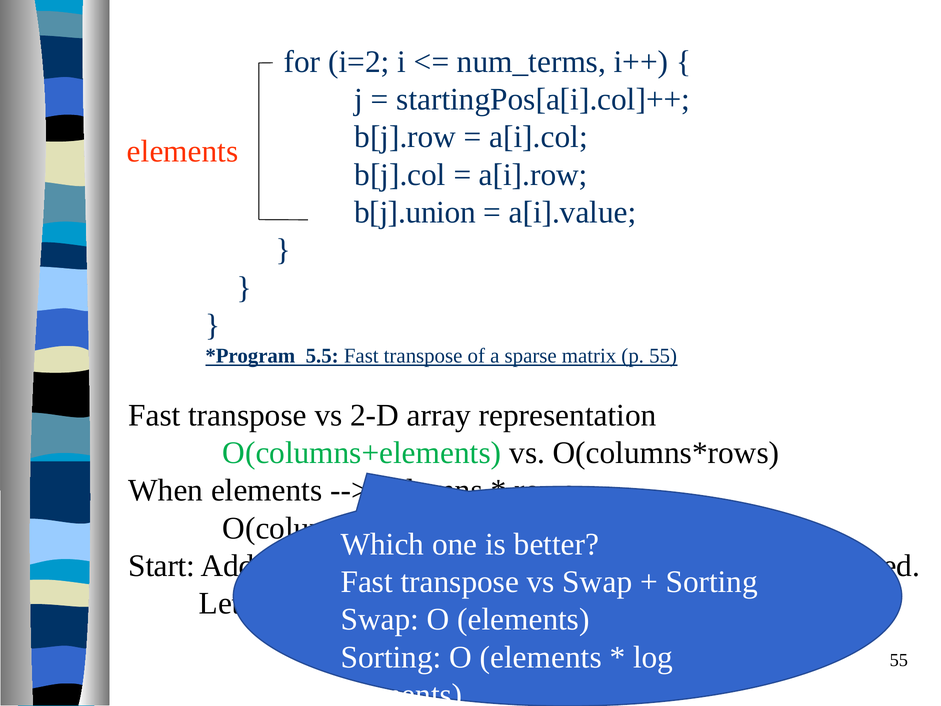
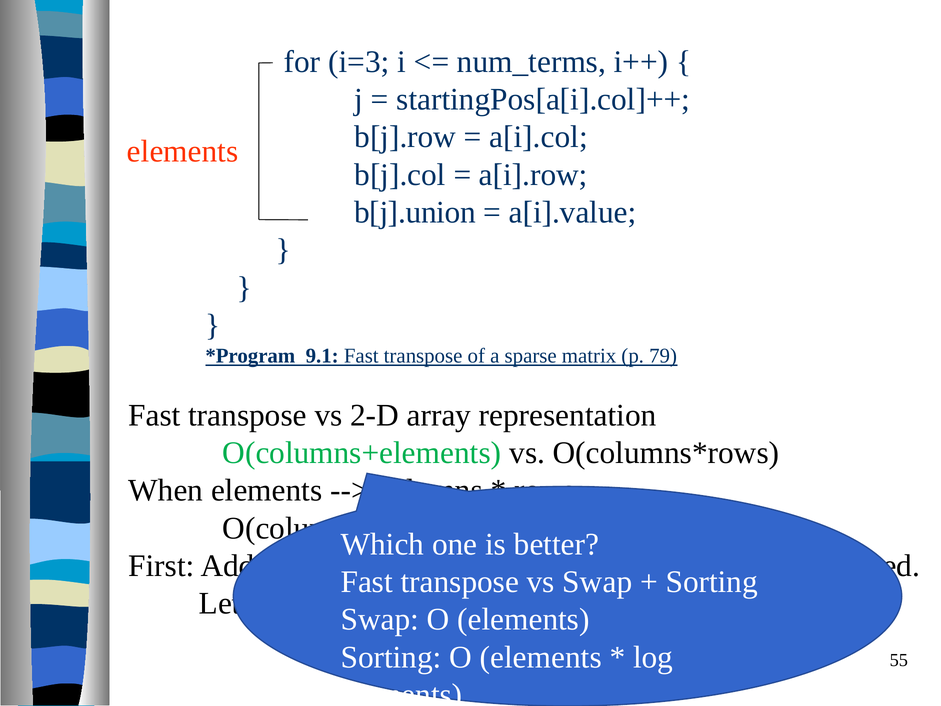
i=2: i=2 -> i=3 (359, 62)
5.5: 5.5 -> 9.1 (322, 356)
p 55: 55 -> 79 (663, 356)
Start: Start -> First (161, 566)
